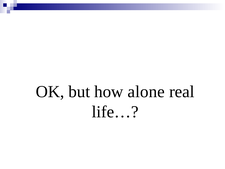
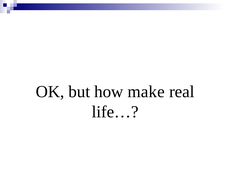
alone: alone -> make (146, 91)
